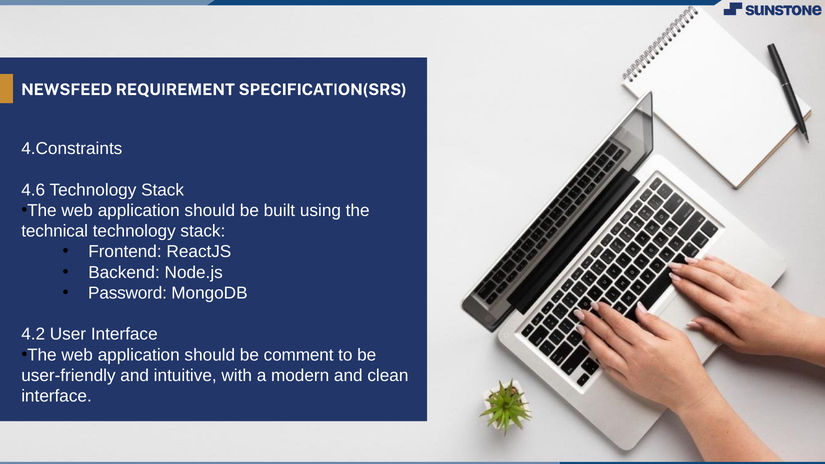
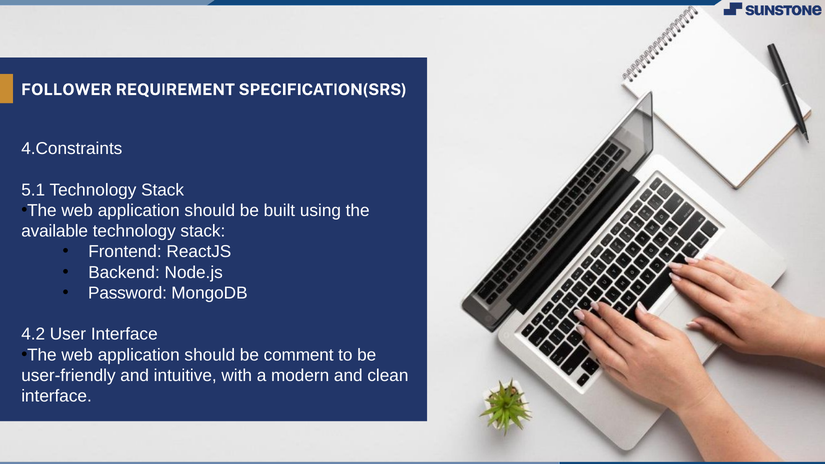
NEWSFEED: NEWSFEED -> FOLLOWER (67, 90)
4.6: 4.6 -> 5.1 (33, 190)
technical: technical -> available (55, 231)
